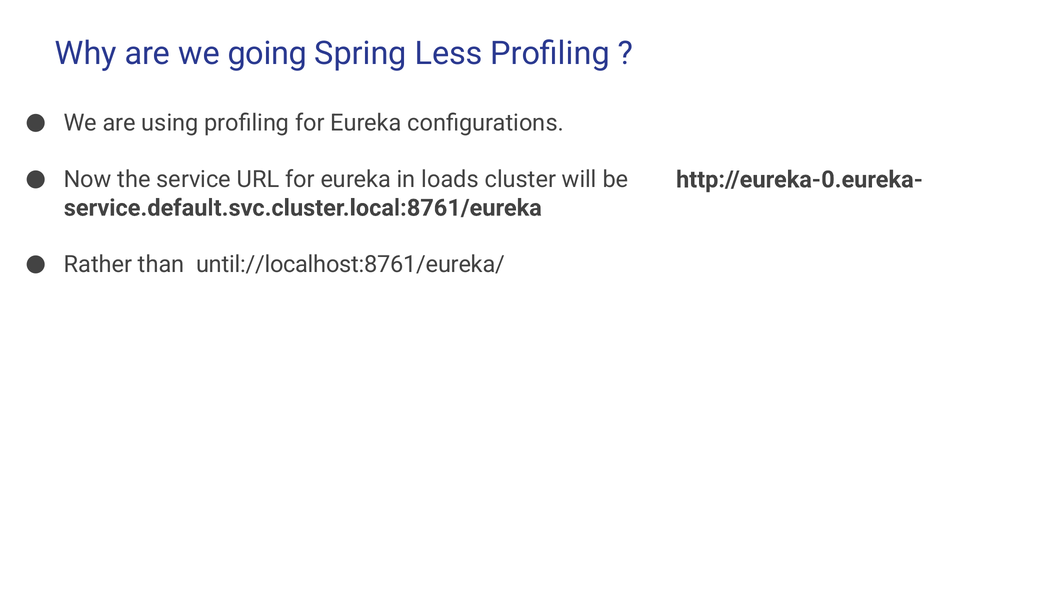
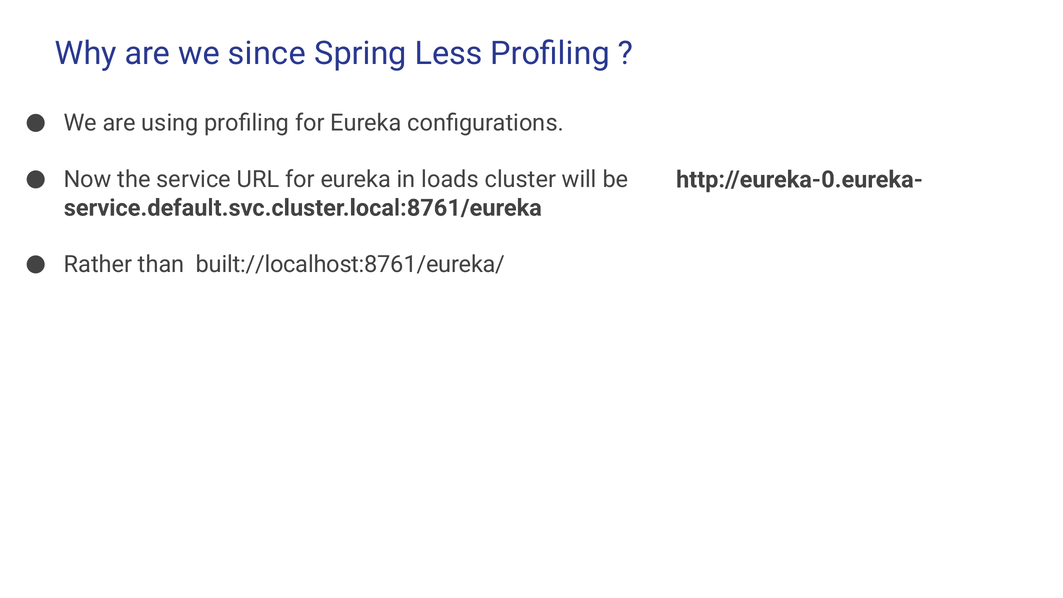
going: going -> since (267, 53)
until://localhost:8761/eureka/: until://localhost:8761/eureka/ -> built://localhost:8761/eureka/ (351, 265)
